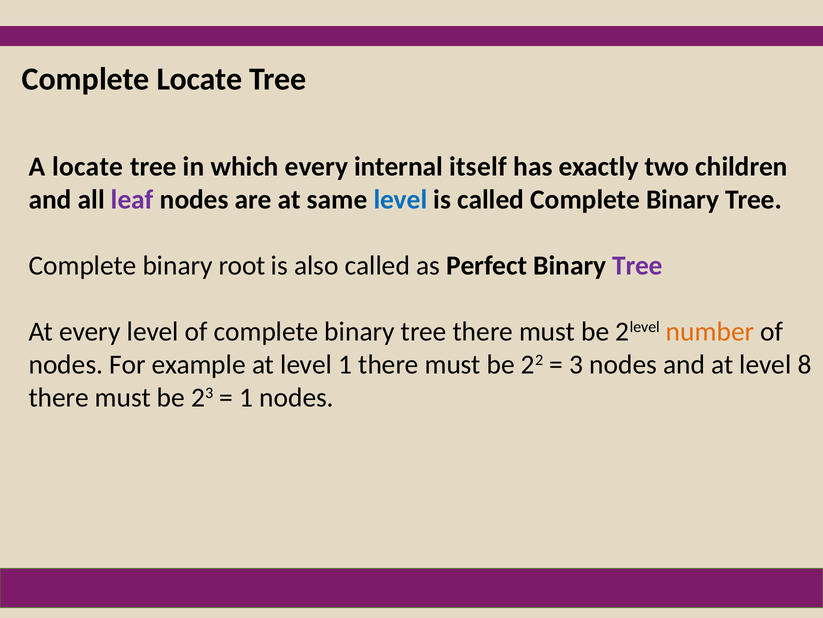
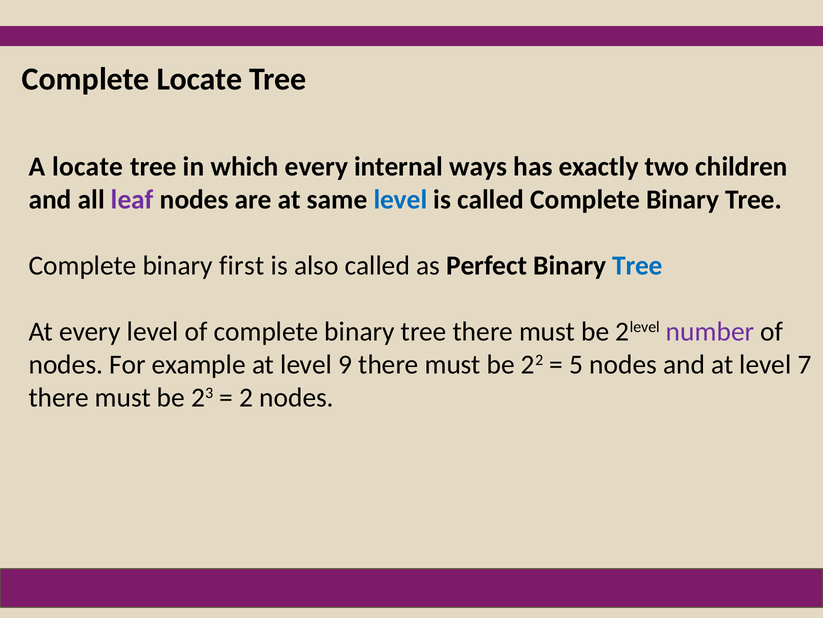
itself: itself -> ways (478, 167)
root: root -> first (242, 265)
Tree colour: purple -> blue (637, 265)
number colour: orange -> purple (710, 331)
level 1: 1 -> 9 (345, 364)
3: 3 -> 5 (576, 364)
8: 8 -> 7 (804, 364)
1: 1 -> 2 (246, 397)
